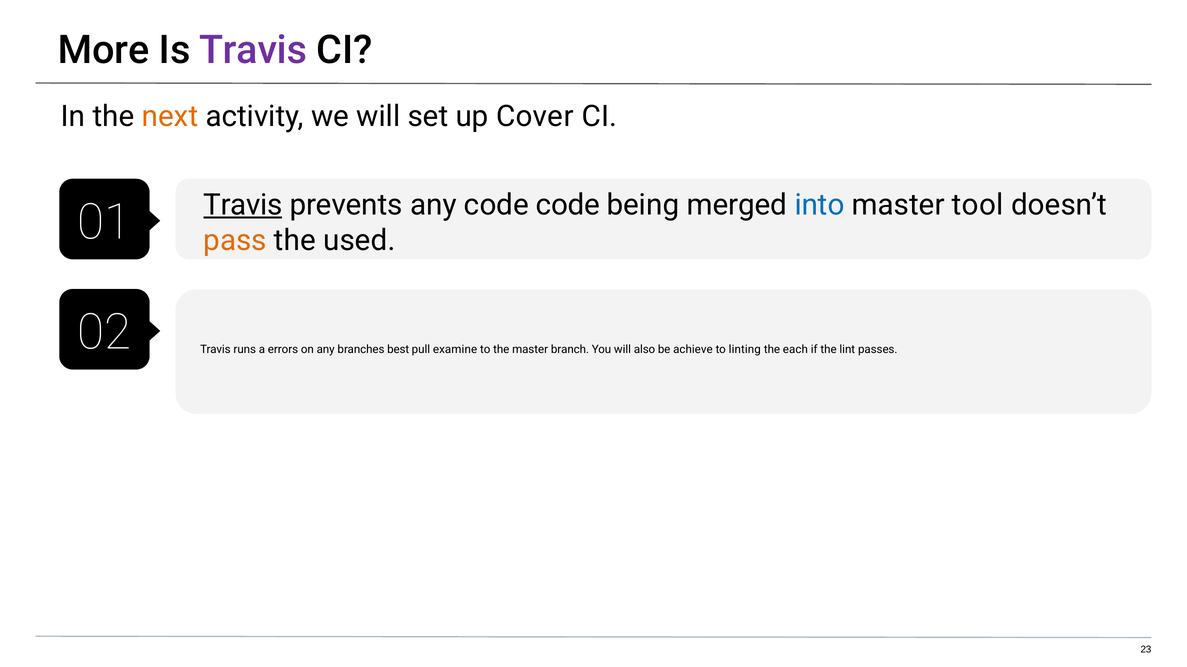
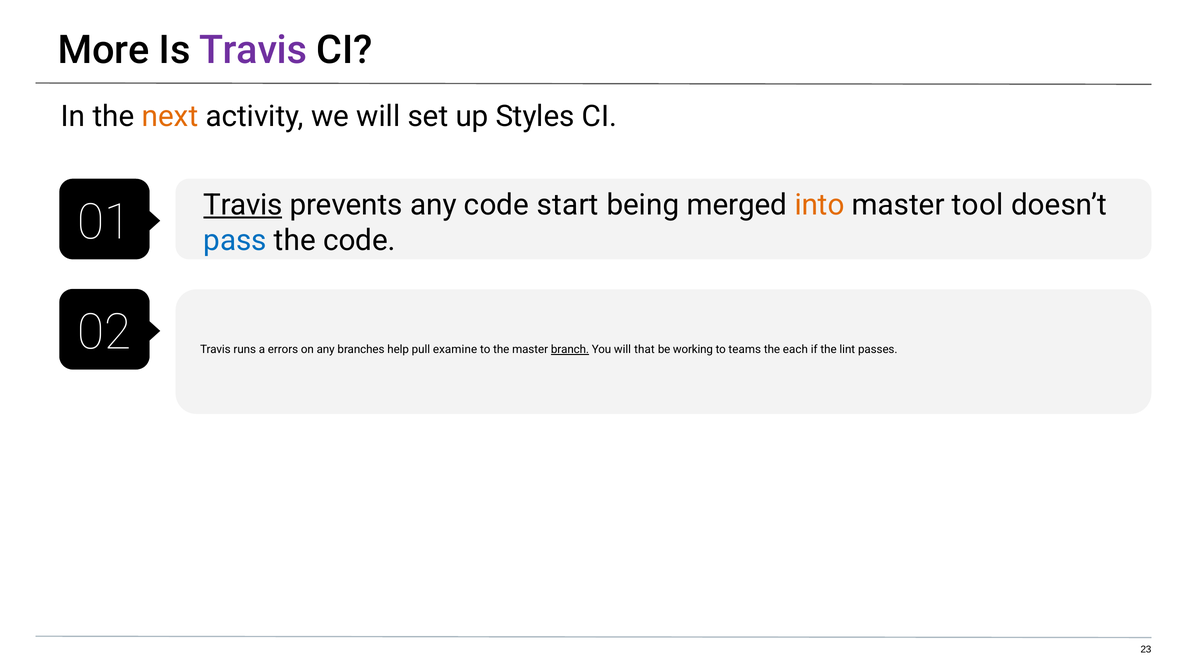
Cover: Cover -> Styles (535, 116)
code code: code -> start (568, 205)
into colour: blue -> orange (819, 205)
pass colour: orange -> blue (235, 241)
the used: used -> code (359, 241)
best: best -> help (398, 350)
branch underline: none -> present (570, 350)
also: also -> that (644, 350)
achieve: achieve -> working (693, 350)
linting: linting -> teams (745, 350)
